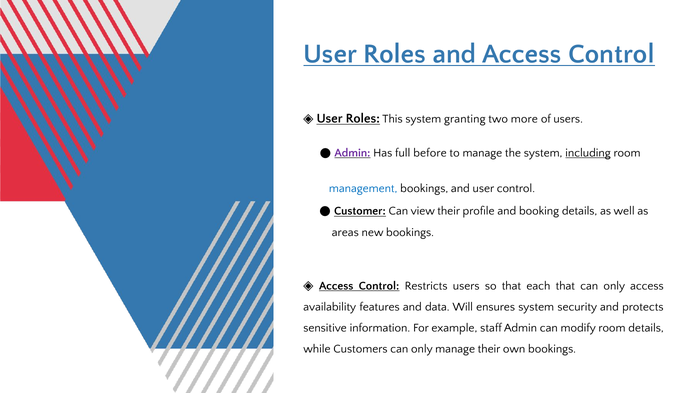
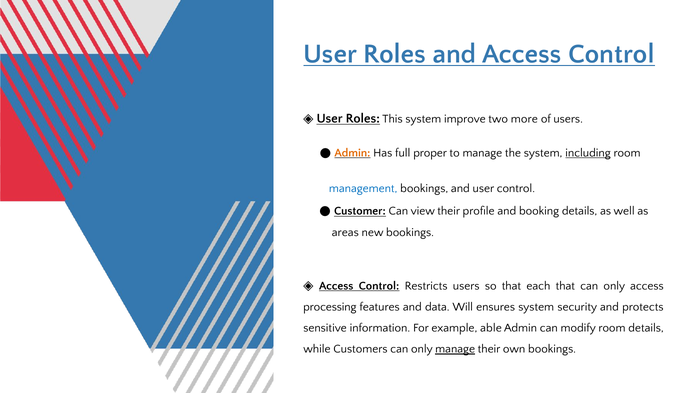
granting: granting -> improve (465, 119)
Admin colour: purple -> orange (352, 153)
before: before -> proper (430, 153)
availability: availability -> processing (330, 307)
staff: staff -> able (491, 328)
manage underline: none -> present (455, 349)
